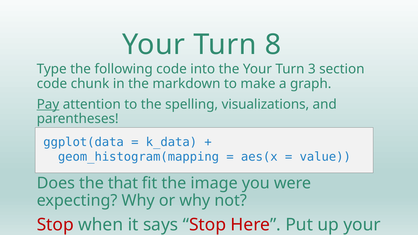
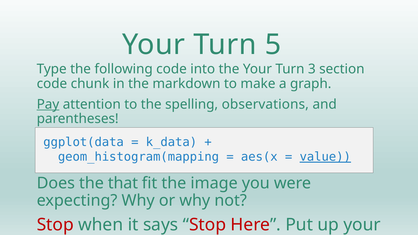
8: 8 -> 5 (273, 45)
visualizations: visualizations -> observations (265, 104)
value underline: none -> present (325, 157)
